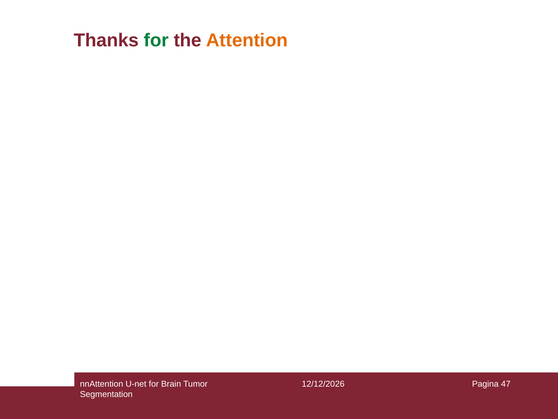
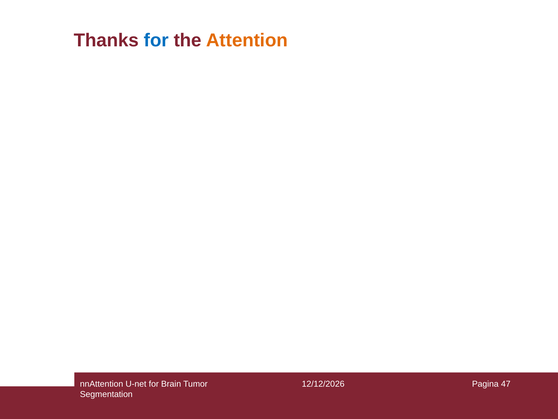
for colour: green -> blue (156, 40)
